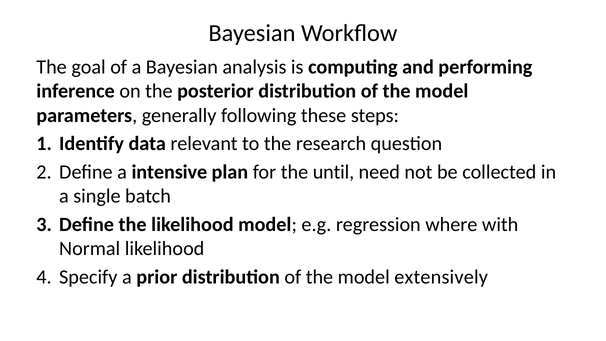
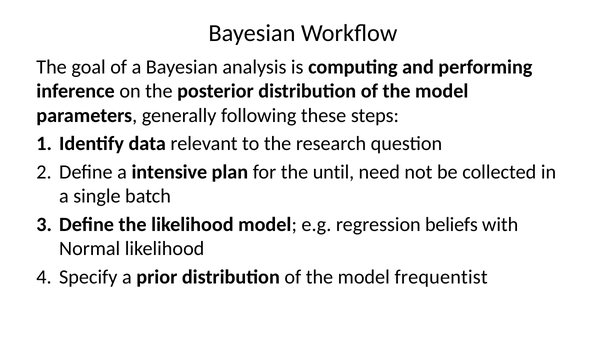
where: where -> beliefs (451, 224)
extensively: extensively -> frequentist (441, 277)
